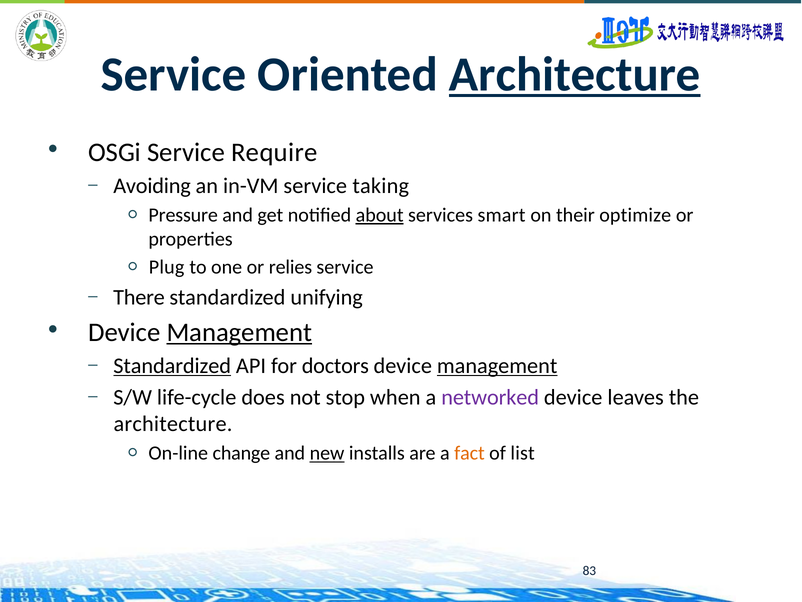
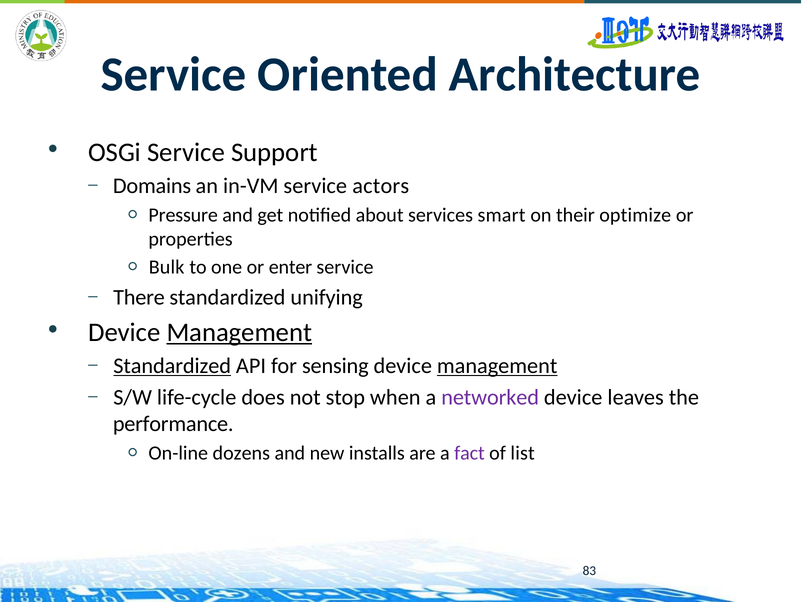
Architecture underline: present -> none (575, 74)
Require: Require -> Support (274, 152)
Avoiding: Avoiding -> Domains (152, 186)
taking: taking -> actors (381, 186)
about underline: present -> none (380, 215)
Plug: Plug -> Bulk (167, 267)
relies: relies -> enter (290, 267)
doctors: doctors -> sensing (335, 366)
architecture: architecture -> performance (173, 424)
change: change -> dozens (241, 453)
new underline: present -> none (327, 453)
fact colour: orange -> purple (469, 453)
